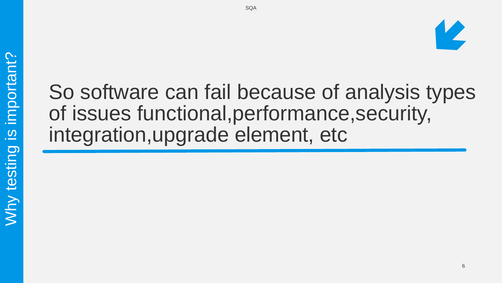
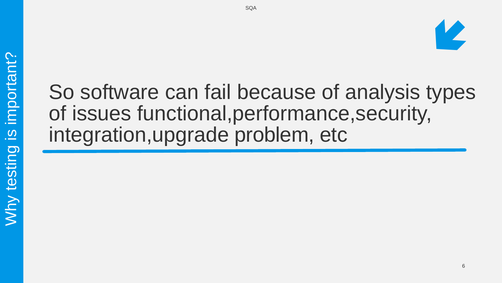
element: element -> problem (274, 135)
